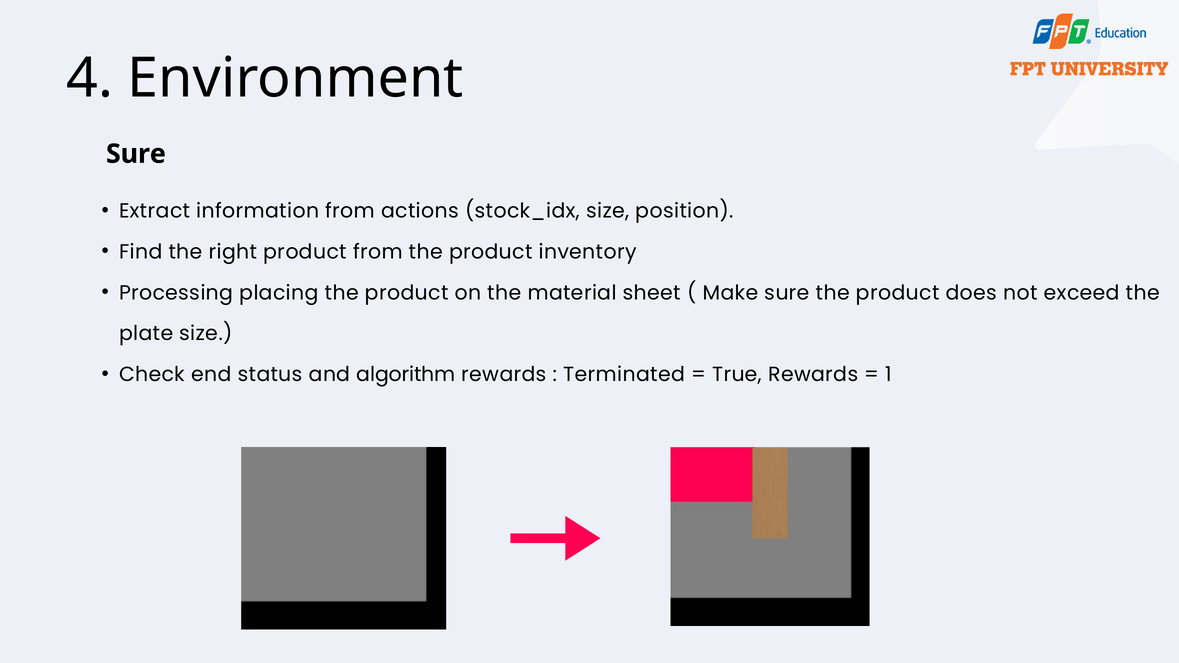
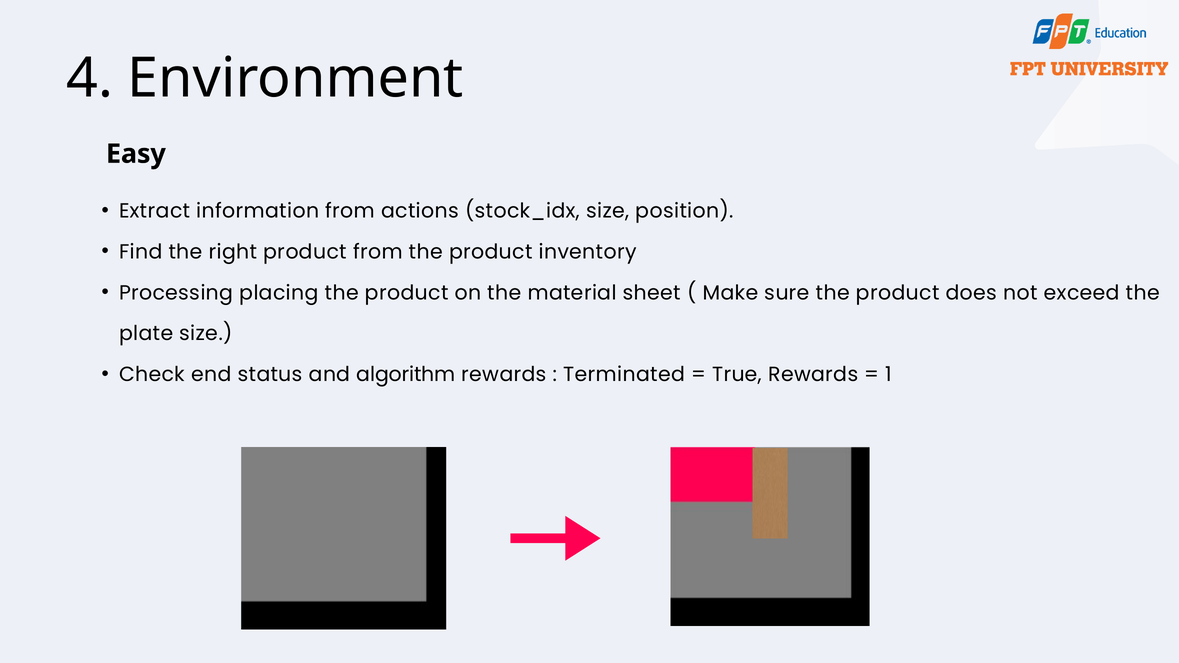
Sure: Sure -> Easy (136, 154)
